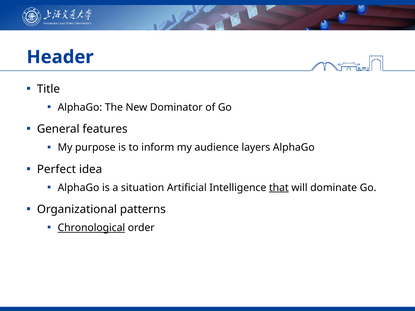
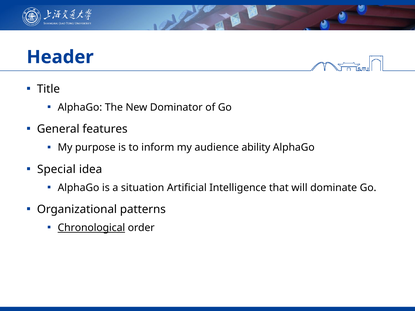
layers: layers -> ability (256, 148)
Perfect: Perfect -> Special (56, 169)
that underline: present -> none (279, 188)
